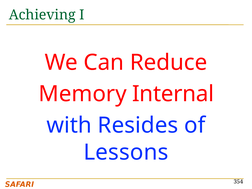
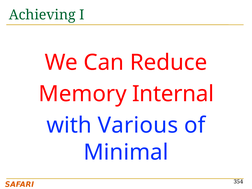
Resides: Resides -> Various (138, 125)
Lessons: Lessons -> Minimal (126, 152)
